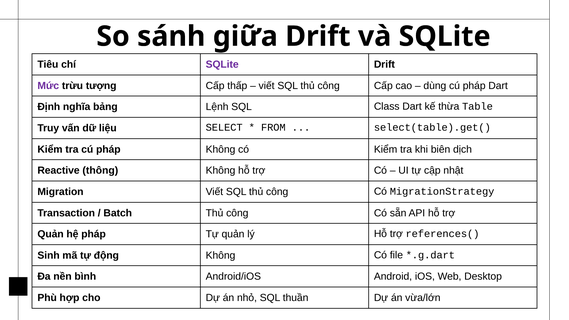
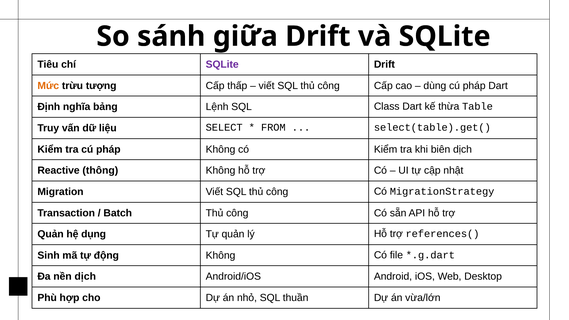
Mức colour: purple -> orange (48, 86)
hệ pháp: pháp -> dụng (94, 234)
nền bình: bình -> dịch (85, 277)
